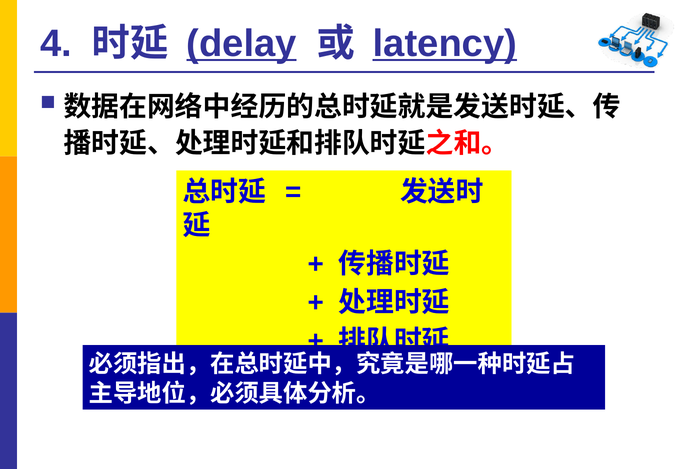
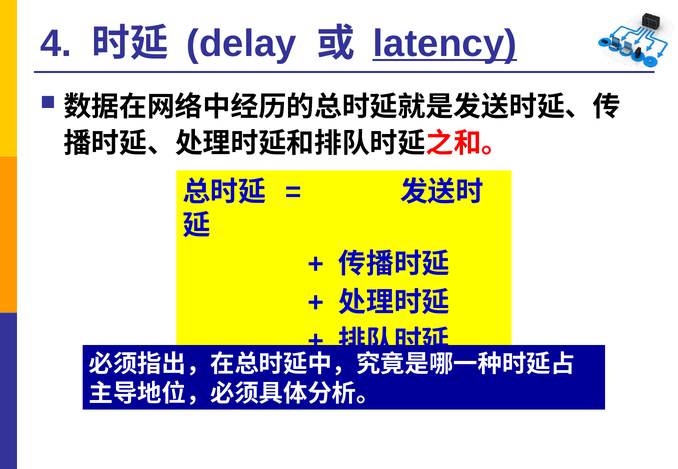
delay underline: present -> none (241, 44)
